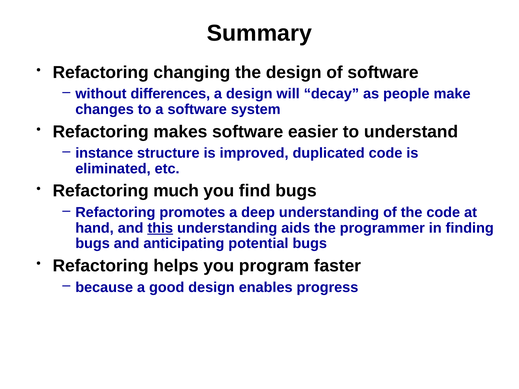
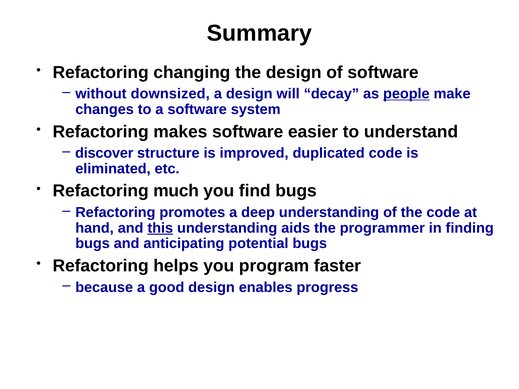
differences: differences -> downsized (170, 94)
people underline: none -> present (406, 94)
instance: instance -> discover (104, 153)
